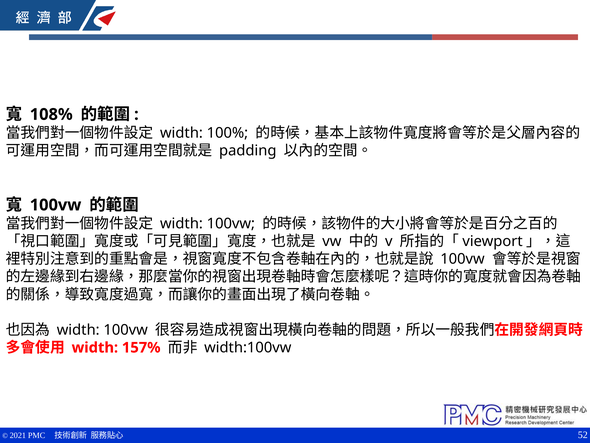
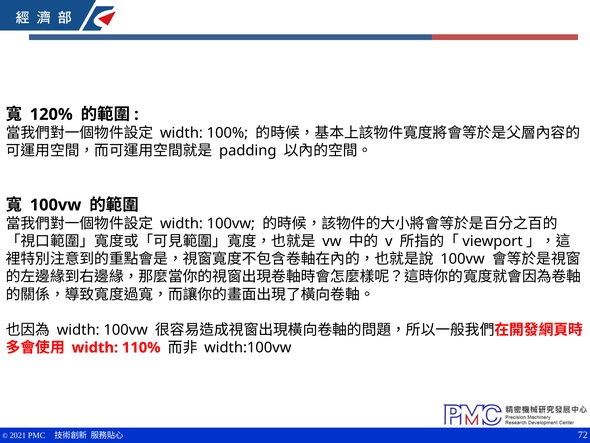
108%: 108% -> 120% (51, 114)
157%: 157% -> 110% (141, 347)
52: 52 -> 72 (583, 434)
